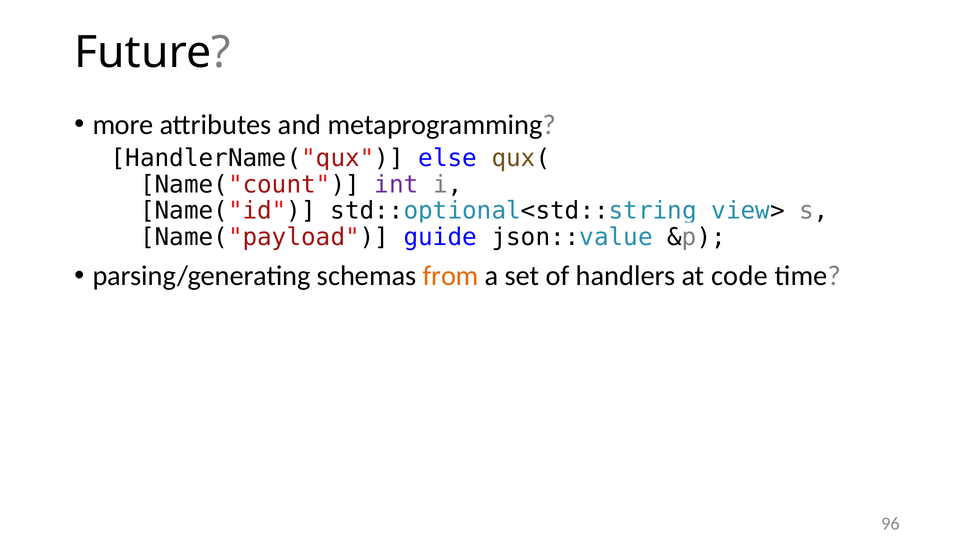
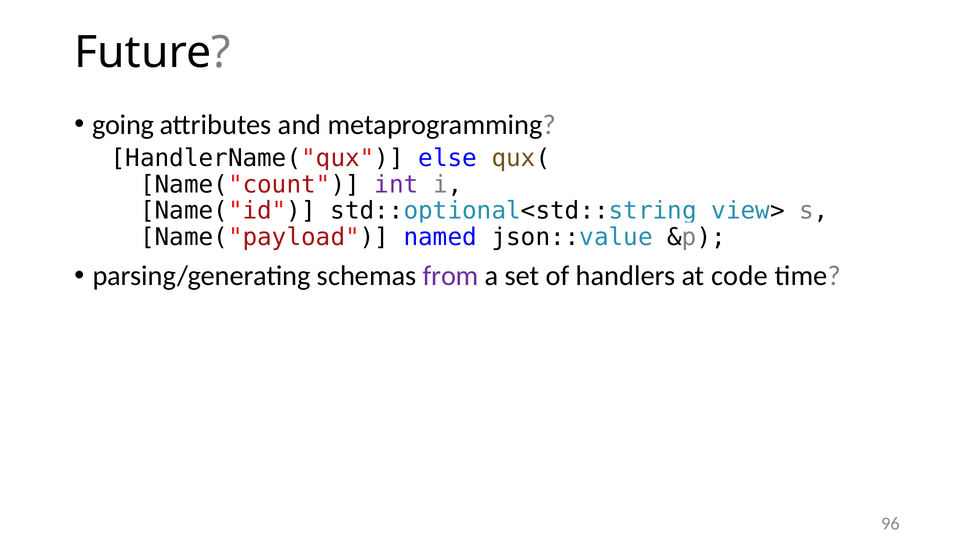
more: more -> going (123, 125)
guide: guide -> named (440, 237)
from colour: orange -> purple (451, 276)
